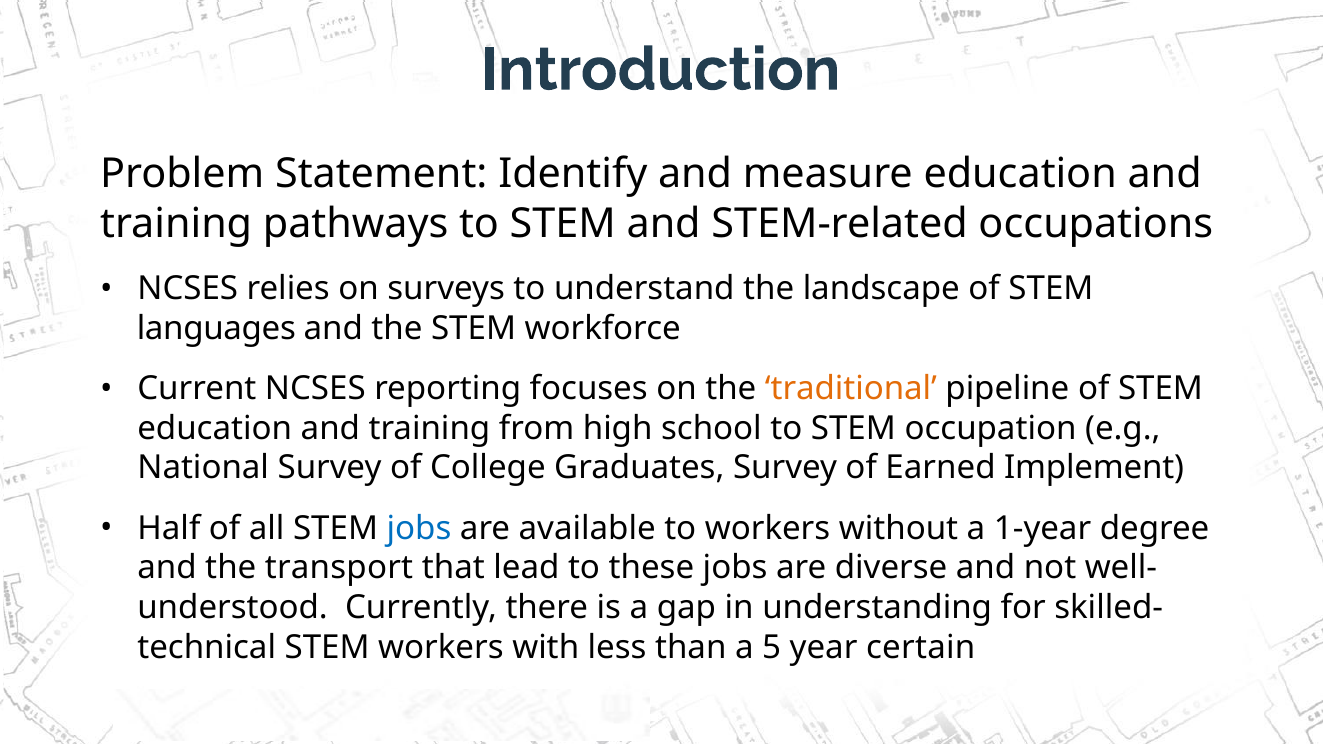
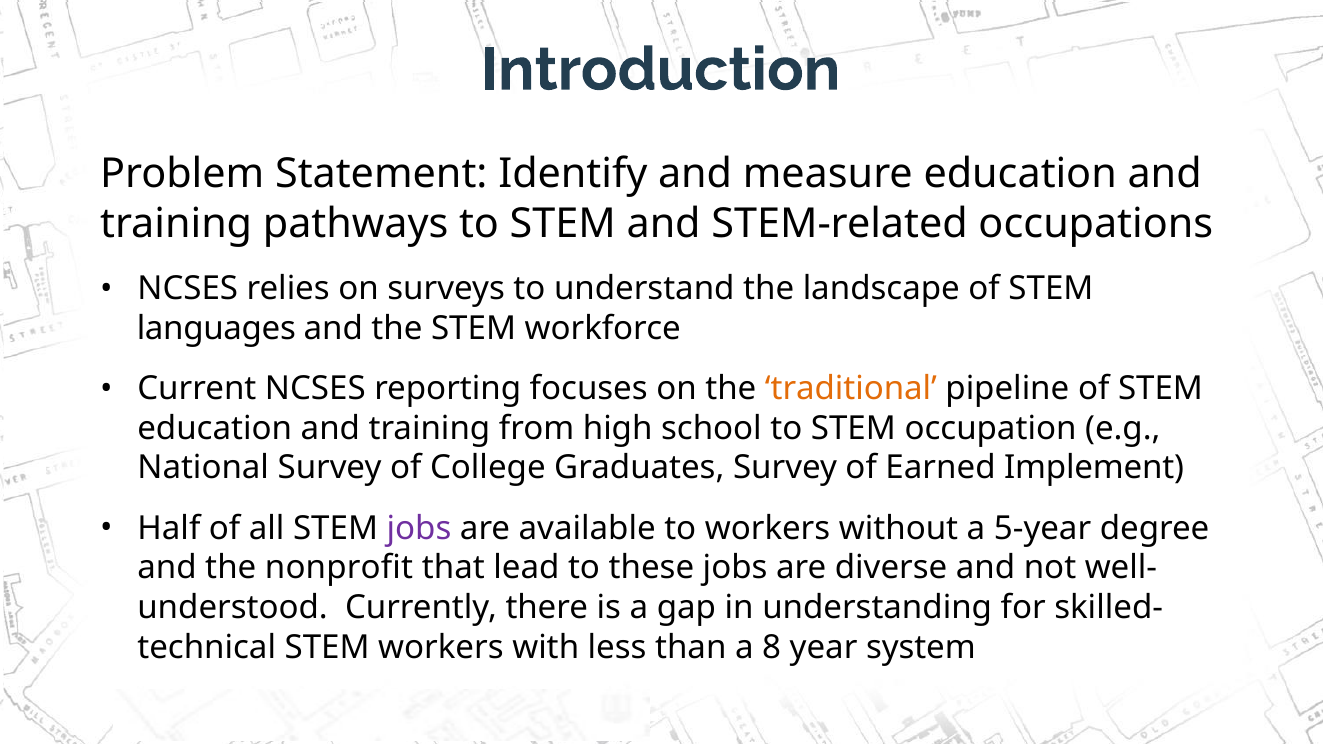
jobs colour: blue -> purple (419, 528)
1-year: 1-year -> 5-year (1043, 528)
transport: transport -> nonprofit (339, 568)
5: 5 -> 8 (772, 647)
certain: certain -> system (921, 647)
